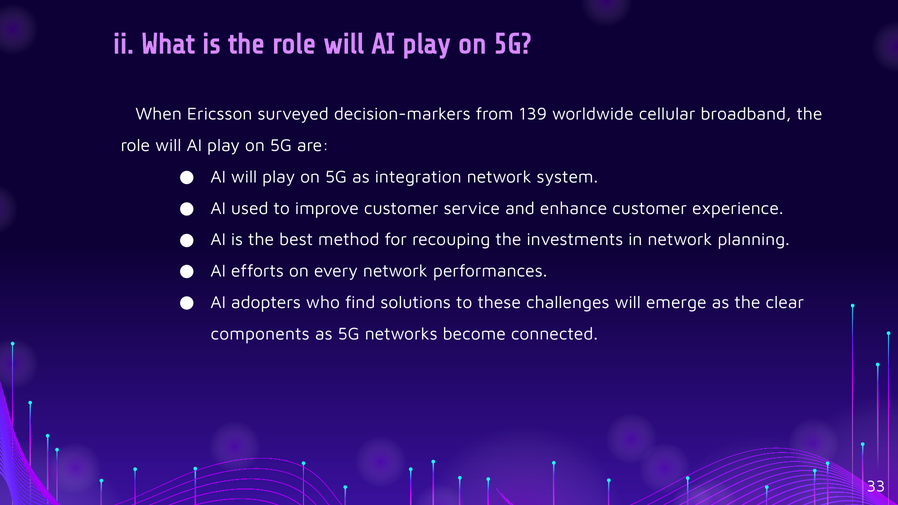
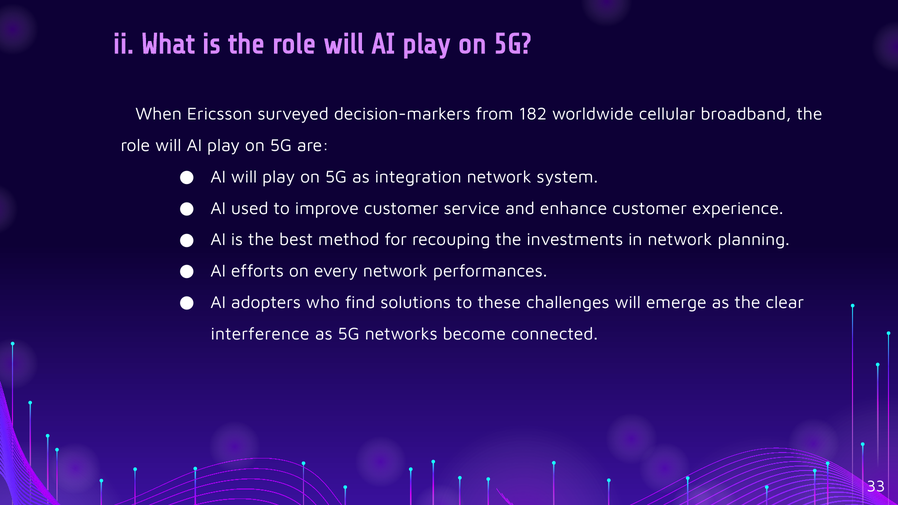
139: 139 -> 182 (533, 114)
components: components -> interference (260, 334)
